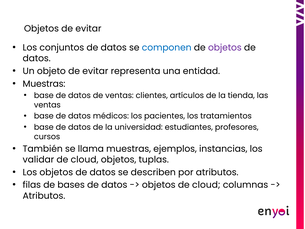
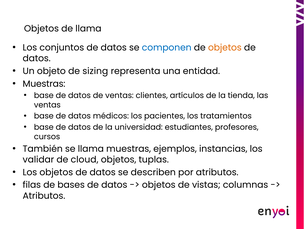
Objetos de evitar: evitar -> llama (88, 29)
objetos colour: purple -> orange (225, 48)
objeto de evitar: evitar -> sizing (95, 71)
objetos de cloud: cloud -> vistas (206, 185)
